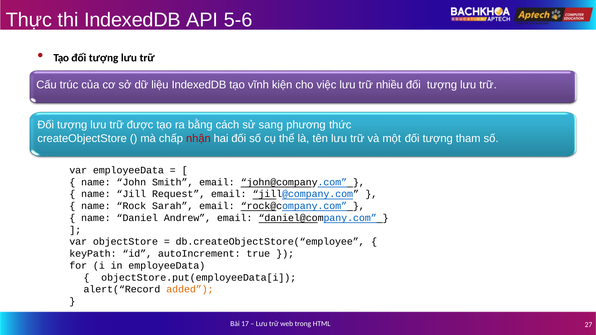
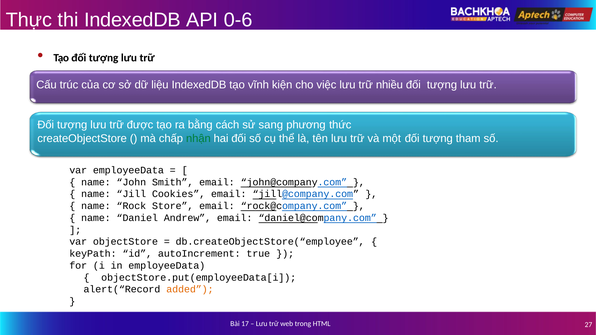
5-6: 5-6 -> 0-6 (238, 20)
nhận colour: red -> green (198, 139)
Request: Request -> Cookies (179, 194)
Sarah: Sarah -> Store (173, 206)
